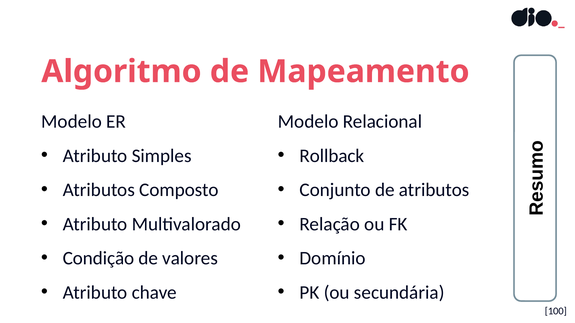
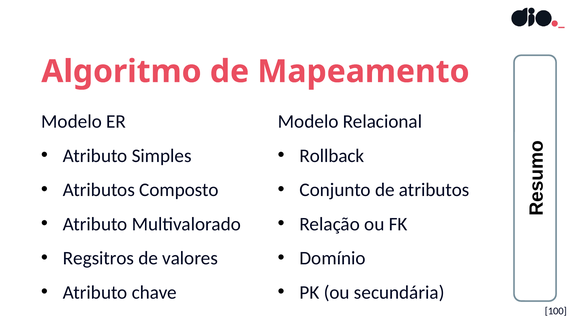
Condição: Condição -> Regsitros (99, 259)
